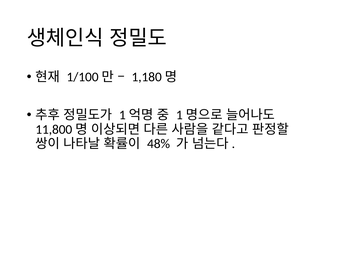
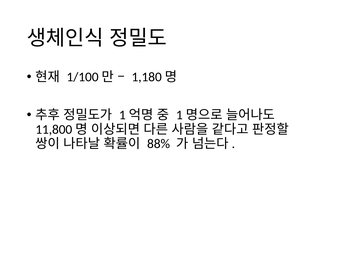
48%: 48% -> 88% (159, 144)
